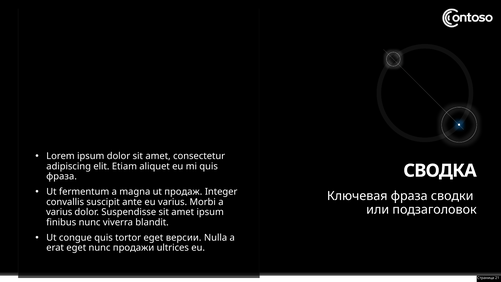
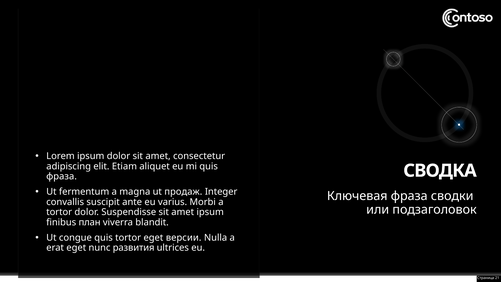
varius: varius -> tortor (59, 212)
finibus nunc: nunc -> план (90, 222)
продажи: продажи -> развития (134, 248)
